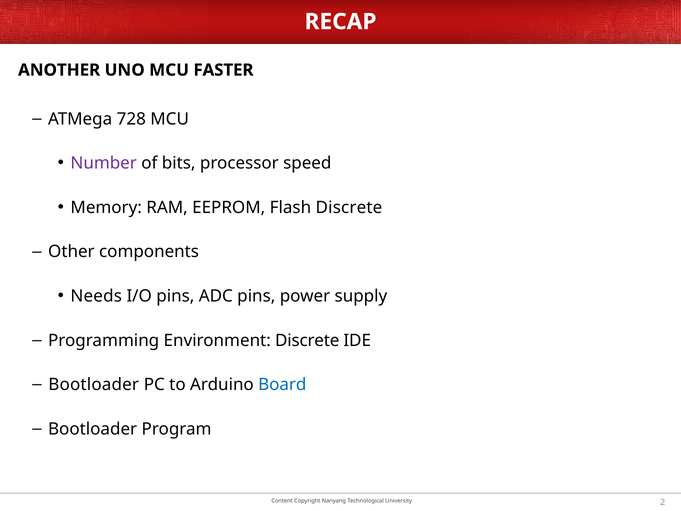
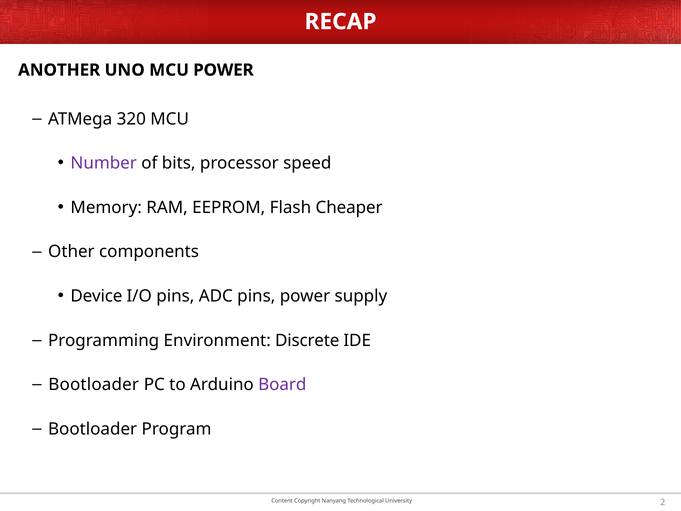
MCU FASTER: FASTER -> POWER (223, 70)
728: 728 -> 320 (131, 119)
Flash Discrete: Discrete -> Cheaper (349, 207)
Needs: Needs -> Device (96, 296)
Board colour: blue -> purple (282, 384)
